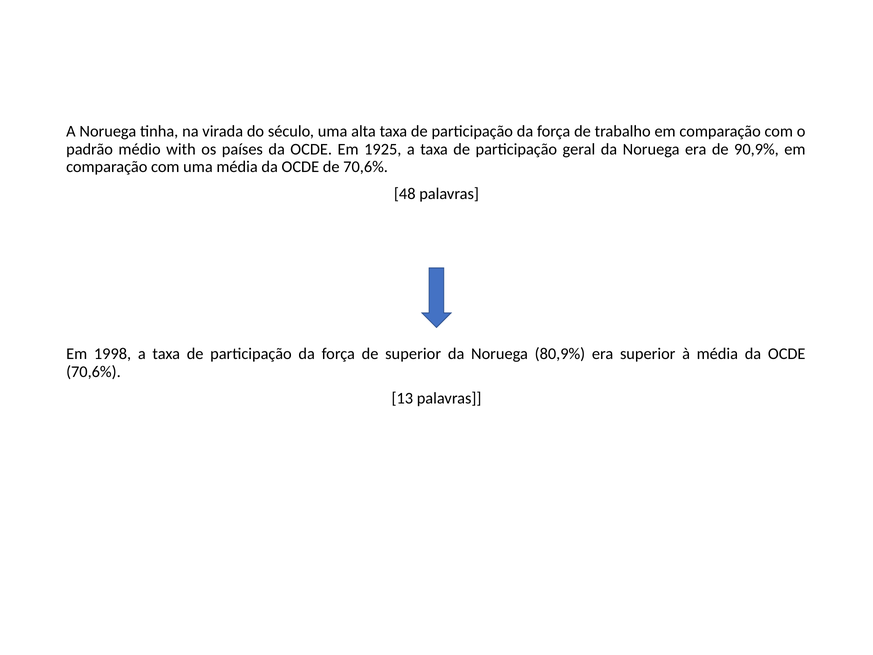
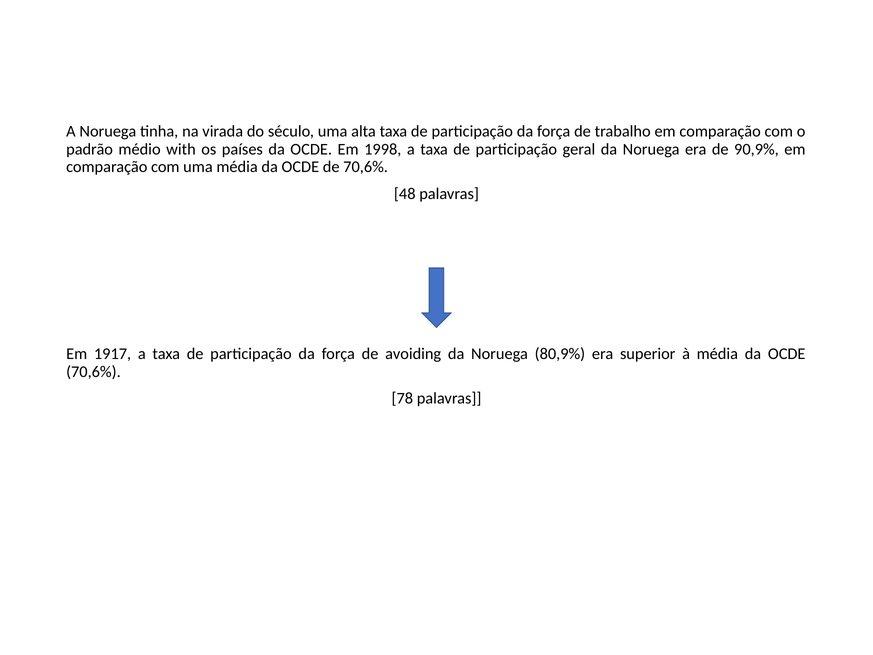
1925: 1925 -> 1998 (383, 149)
1998: 1998 -> 1917 (113, 354)
de superior: superior -> avoiding (413, 354)
13: 13 -> 78 (402, 398)
